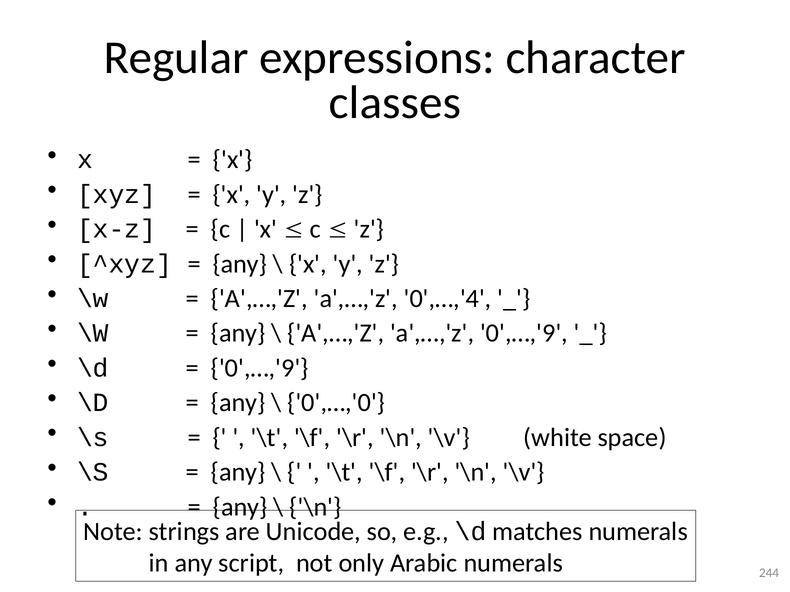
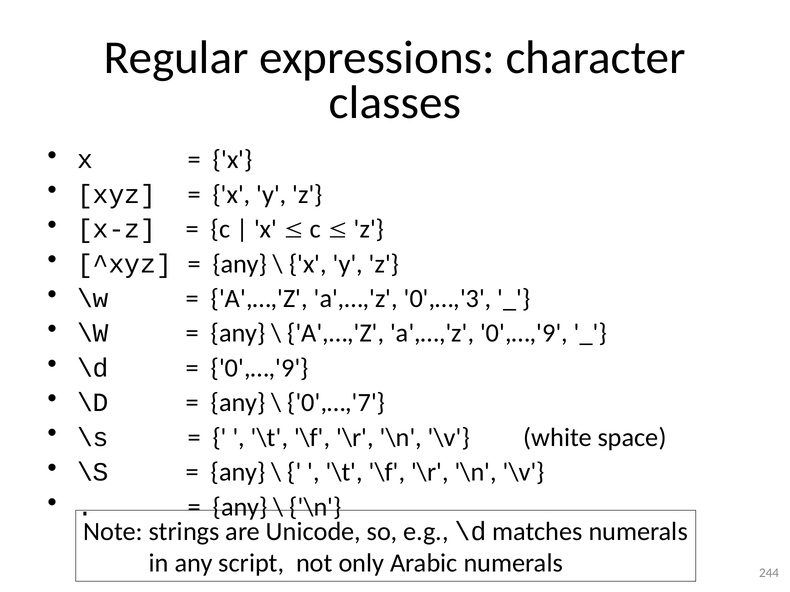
0',…,'4: 0',…,'4 -> 0',…,'3 (448, 299)
0',…,'0: 0',…,'0 -> 0',…,'7 (336, 403)
